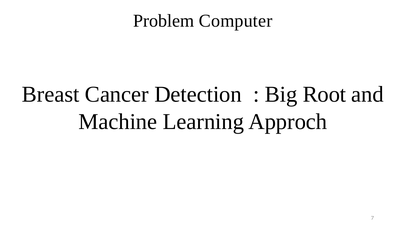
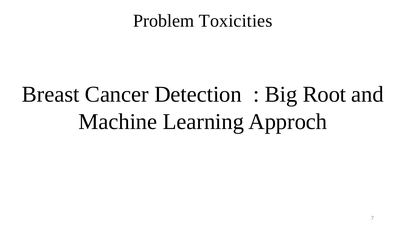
Computer: Computer -> Toxicities (236, 21)
